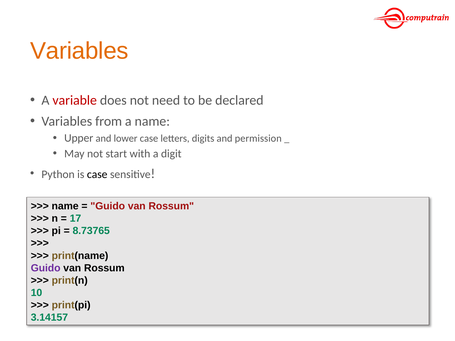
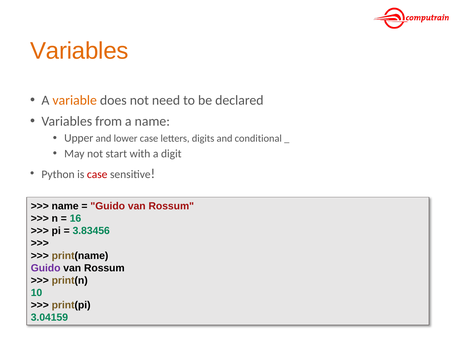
variable colour: red -> orange (75, 100)
permission: permission -> conditional (258, 139)
case colour: black -> red (97, 174)
17: 17 -> 16 (75, 219)
8.73765: 8.73765 -> 3.83456 (91, 231)
3.14157: 3.14157 -> 3.04159 (49, 318)
